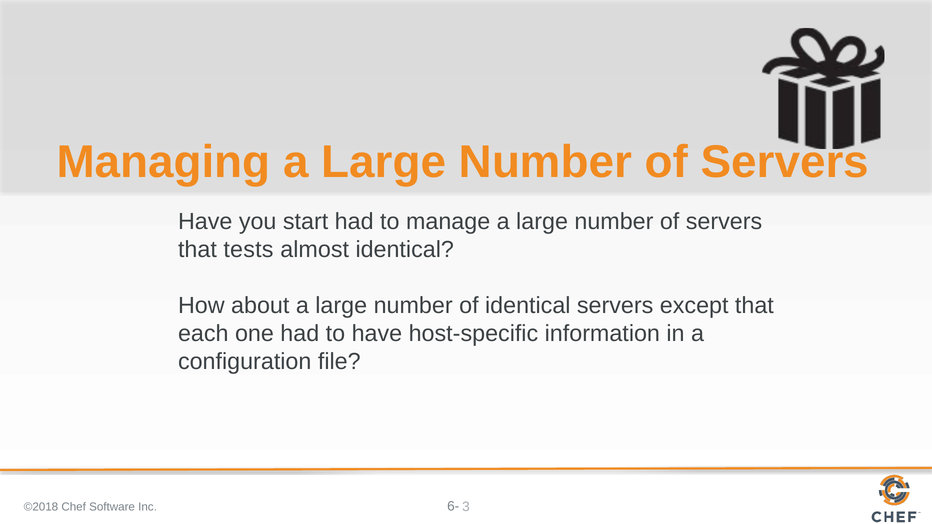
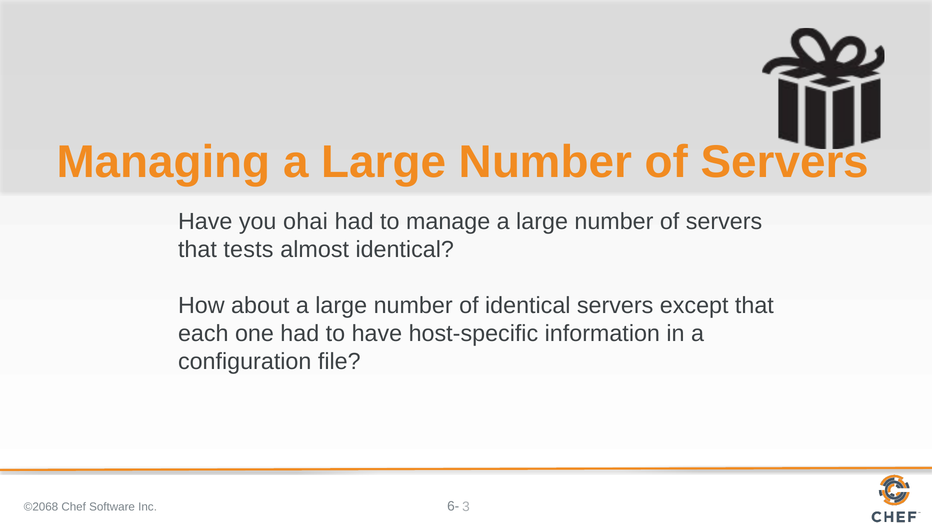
start: start -> ohai (305, 222)
©2018: ©2018 -> ©2068 (41, 507)
